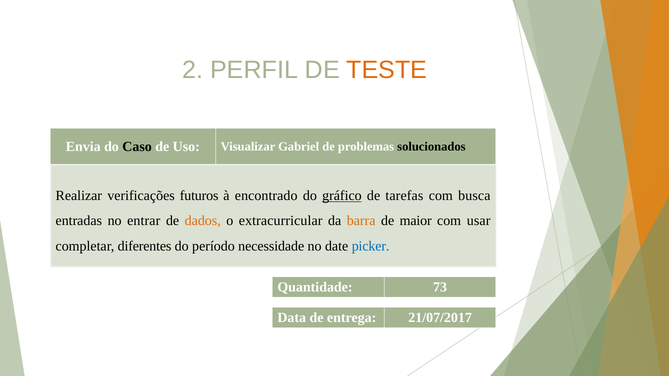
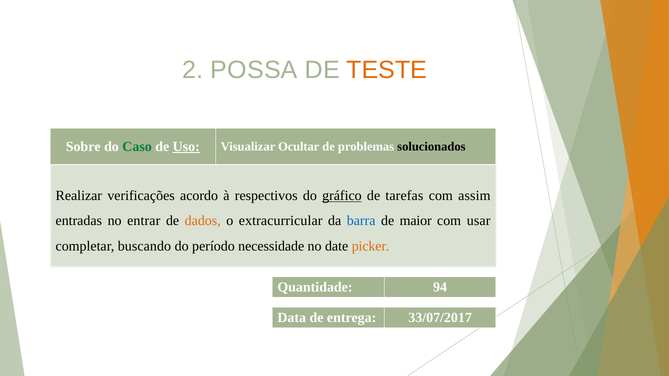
PERFIL: PERFIL -> POSSA (254, 70)
Envia: Envia -> Sobre (83, 147)
Caso colour: black -> green (137, 147)
Uso underline: none -> present (186, 147)
Gabriel: Gabriel -> Ocultar (299, 147)
futuros: futuros -> acordo (199, 196)
encontrado: encontrado -> respectivos (266, 196)
busca: busca -> assim (474, 196)
barra colour: orange -> blue (361, 221)
diferentes: diferentes -> buscando (144, 246)
picker colour: blue -> orange (371, 246)
73: 73 -> 94 (440, 287)
21/07/2017: 21/07/2017 -> 33/07/2017 (440, 318)
